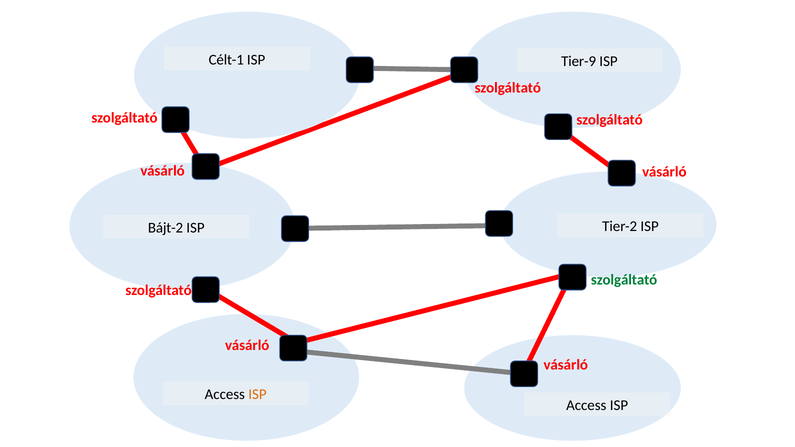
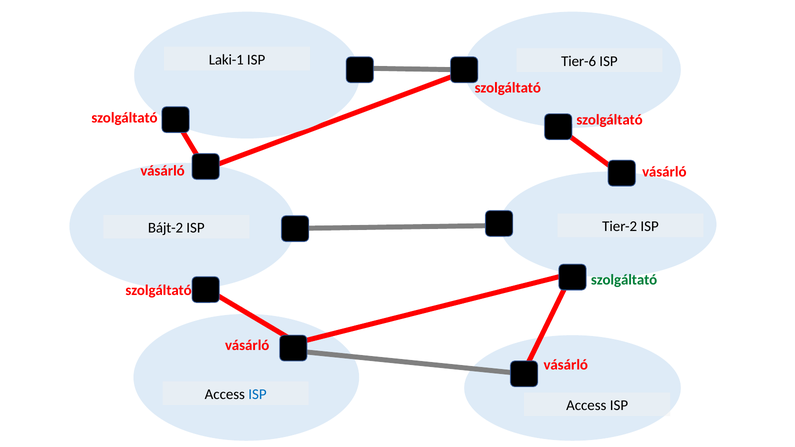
Célt-1: Célt-1 -> Laki-1 (226, 60)
Tier-9: Tier-9 -> Tier-6 (579, 61)
ISP colour: orange -> blue (257, 394)
